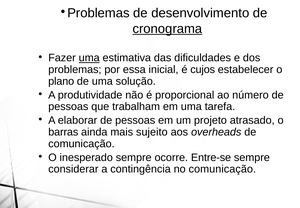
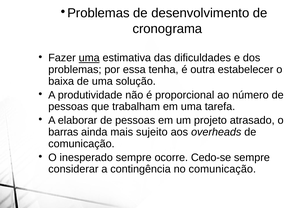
cronograma underline: present -> none (167, 29)
inicial: inicial -> tenha (164, 69)
cujos: cujos -> outra (203, 69)
plano: plano -> baixa (61, 81)
Entre-se: Entre-se -> Cedo-se (211, 157)
